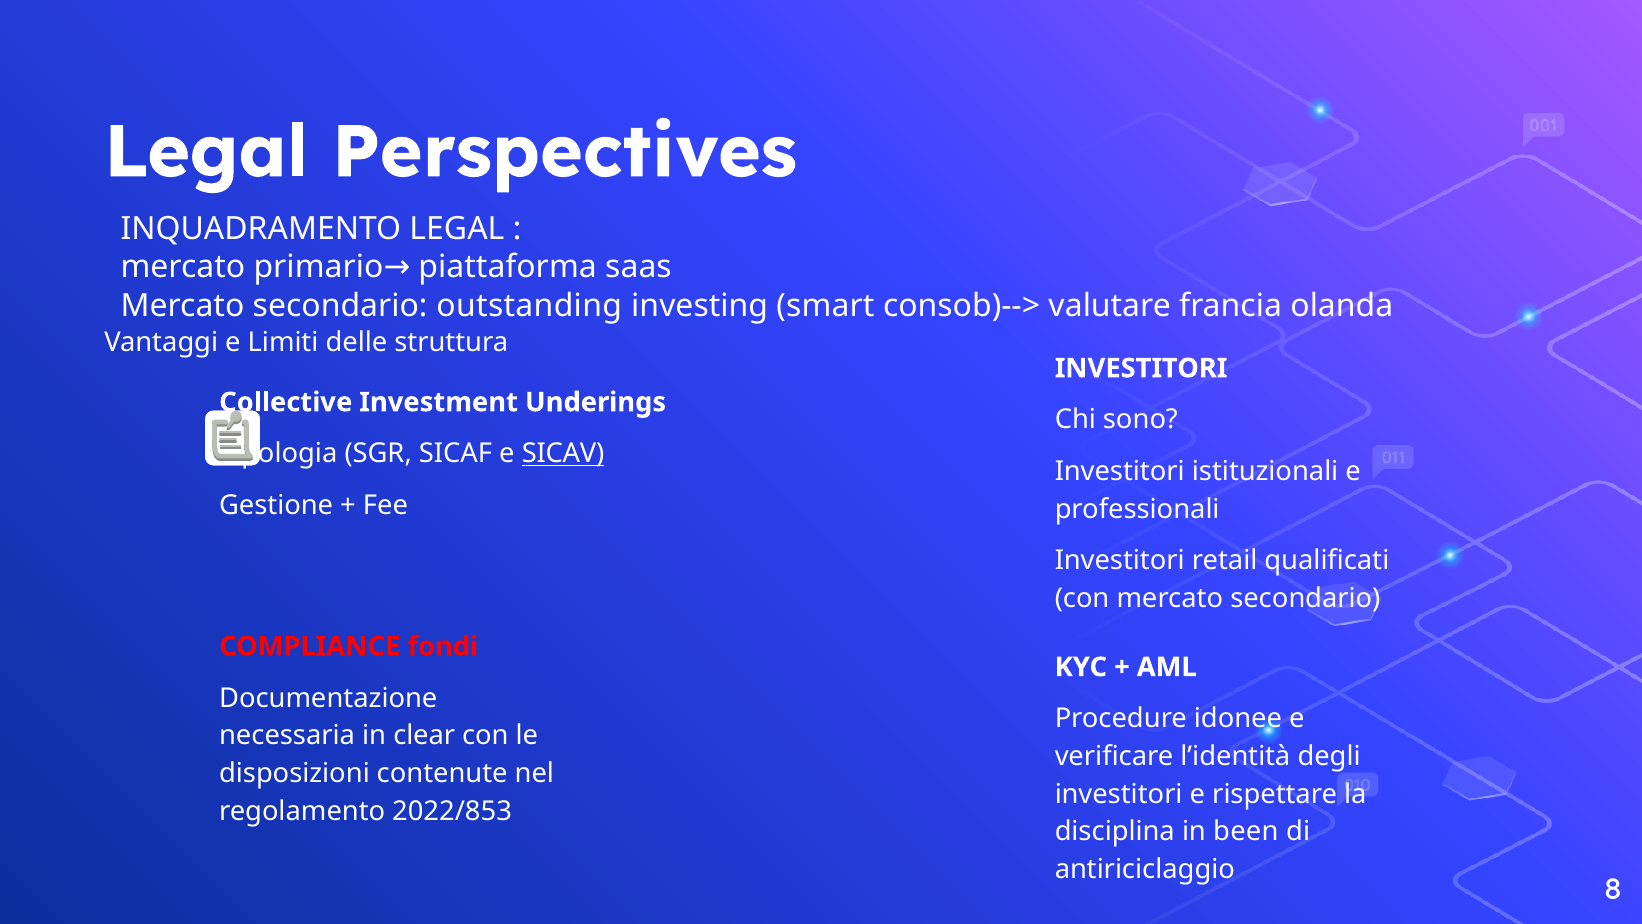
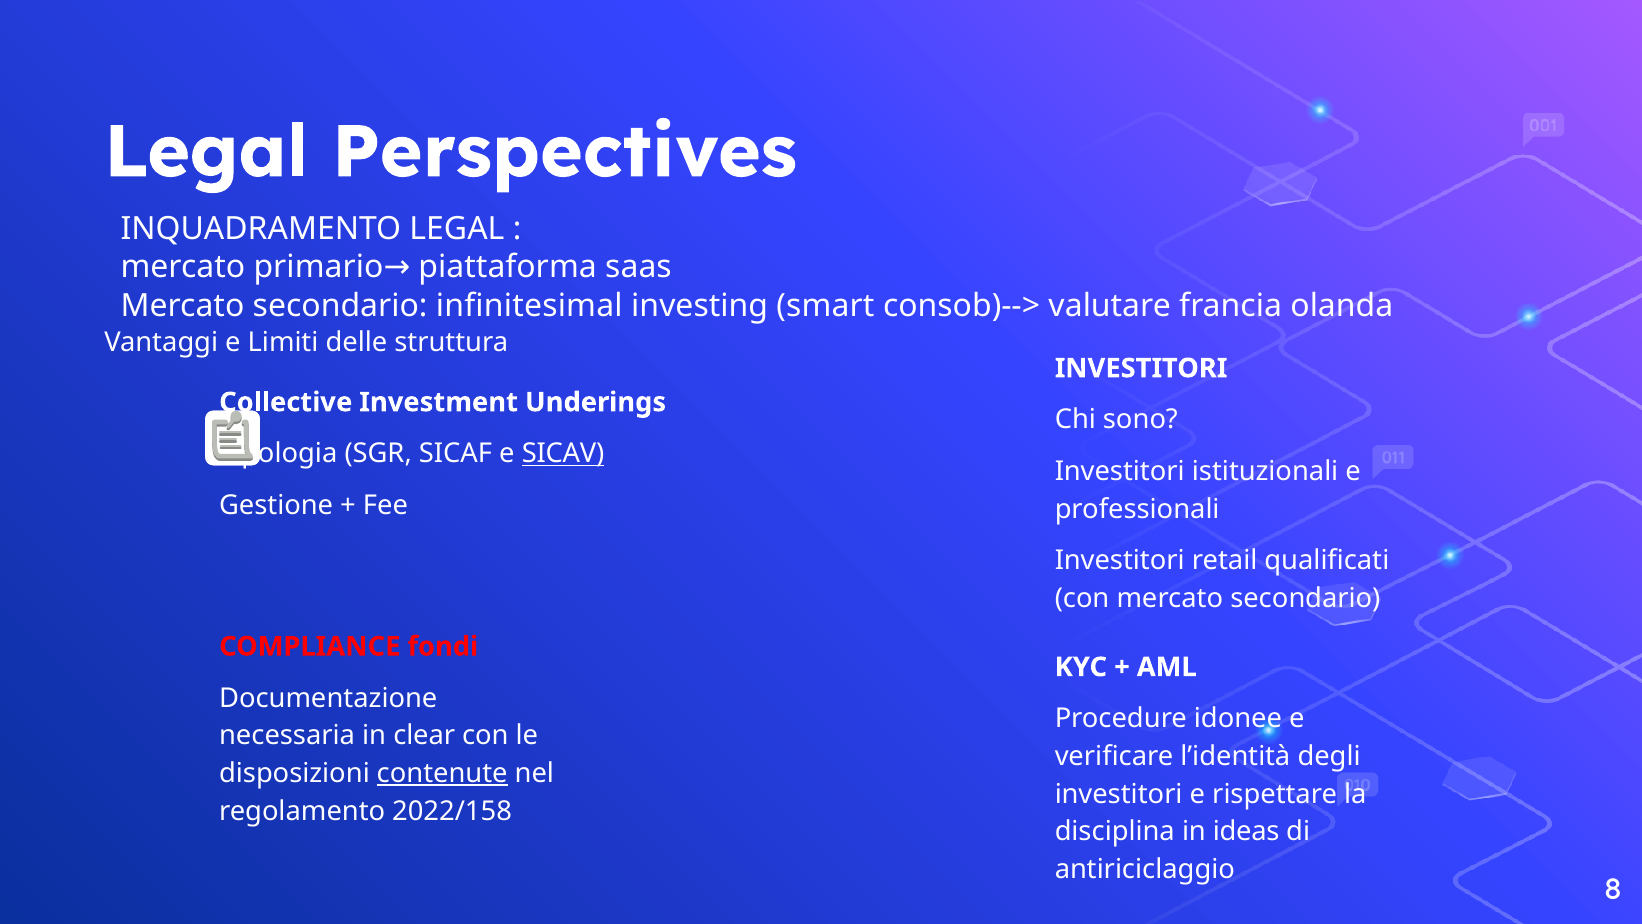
outstanding: outstanding -> infinitesimal (529, 305)
contenute underline: none -> present (442, 773)
2022/853: 2022/853 -> 2022/158 (452, 811)
been: been -> ideas (1246, 832)
